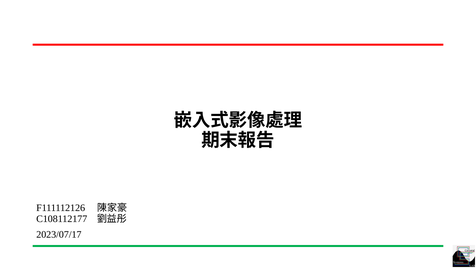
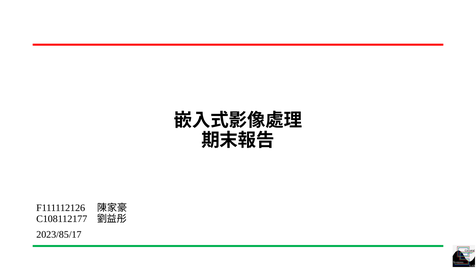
2023/07/17: 2023/07/17 -> 2023/85/17 (59, 234)
